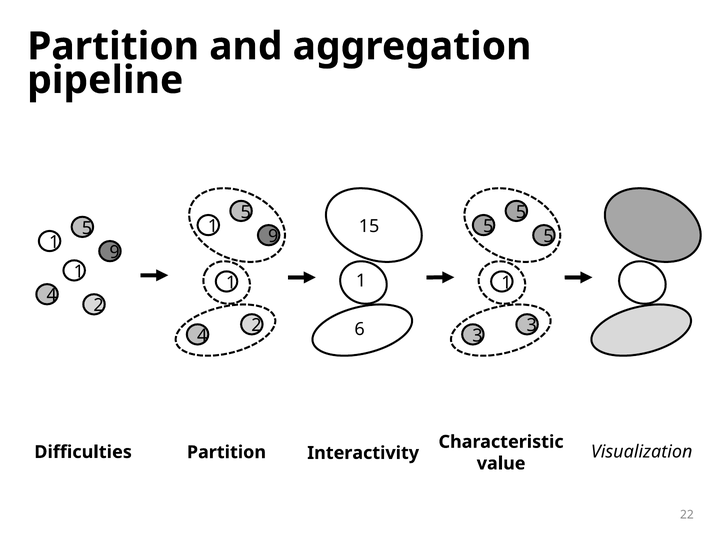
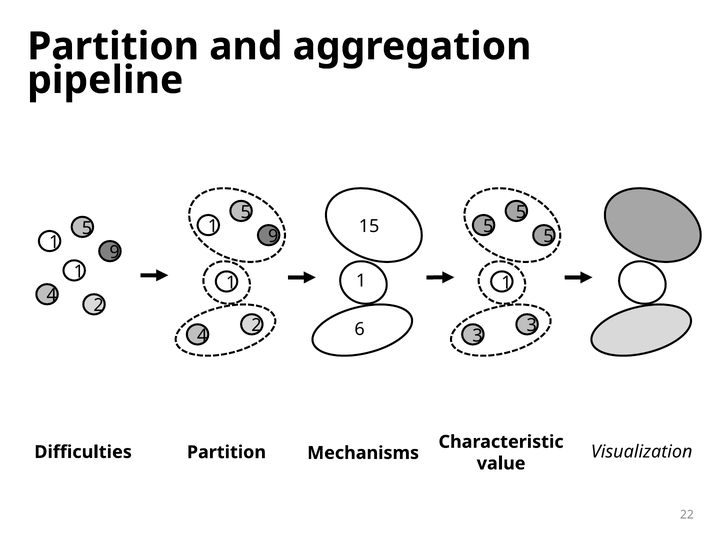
Interactivity: Interactivity -> Mechanisms (363, 453)
